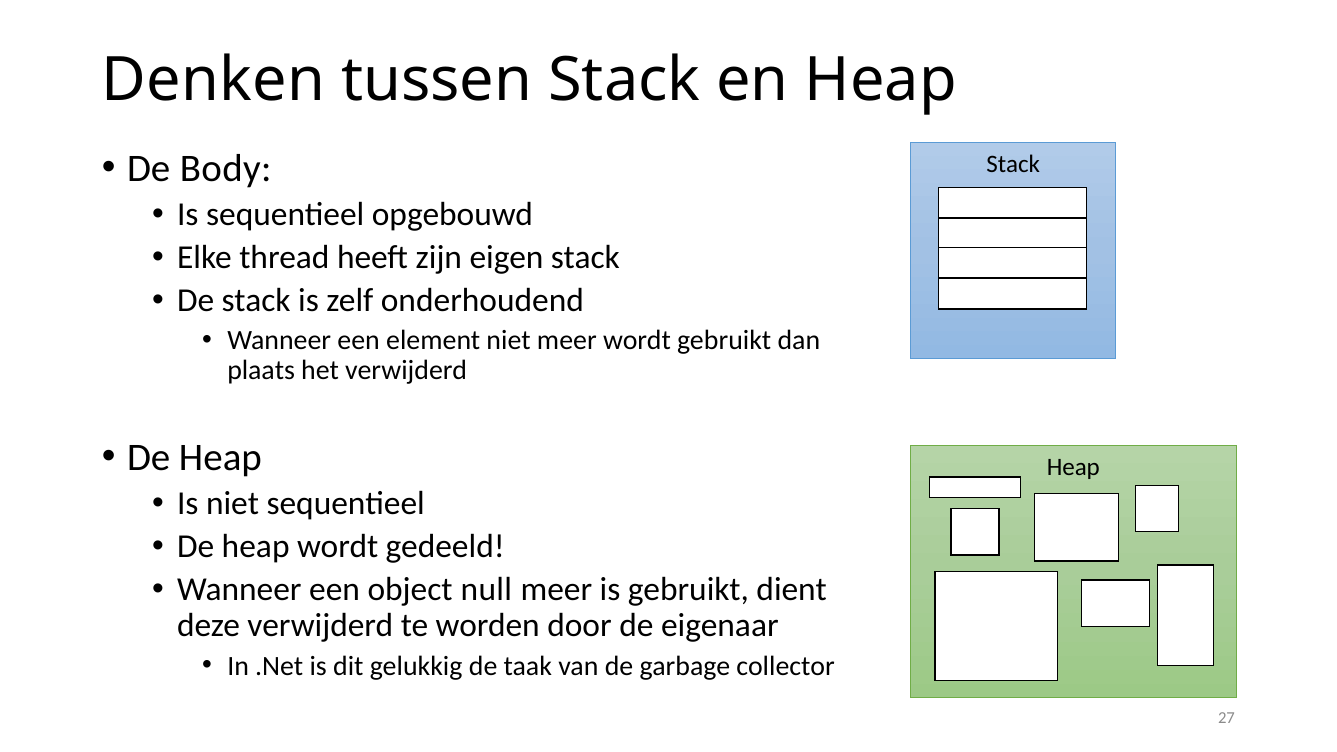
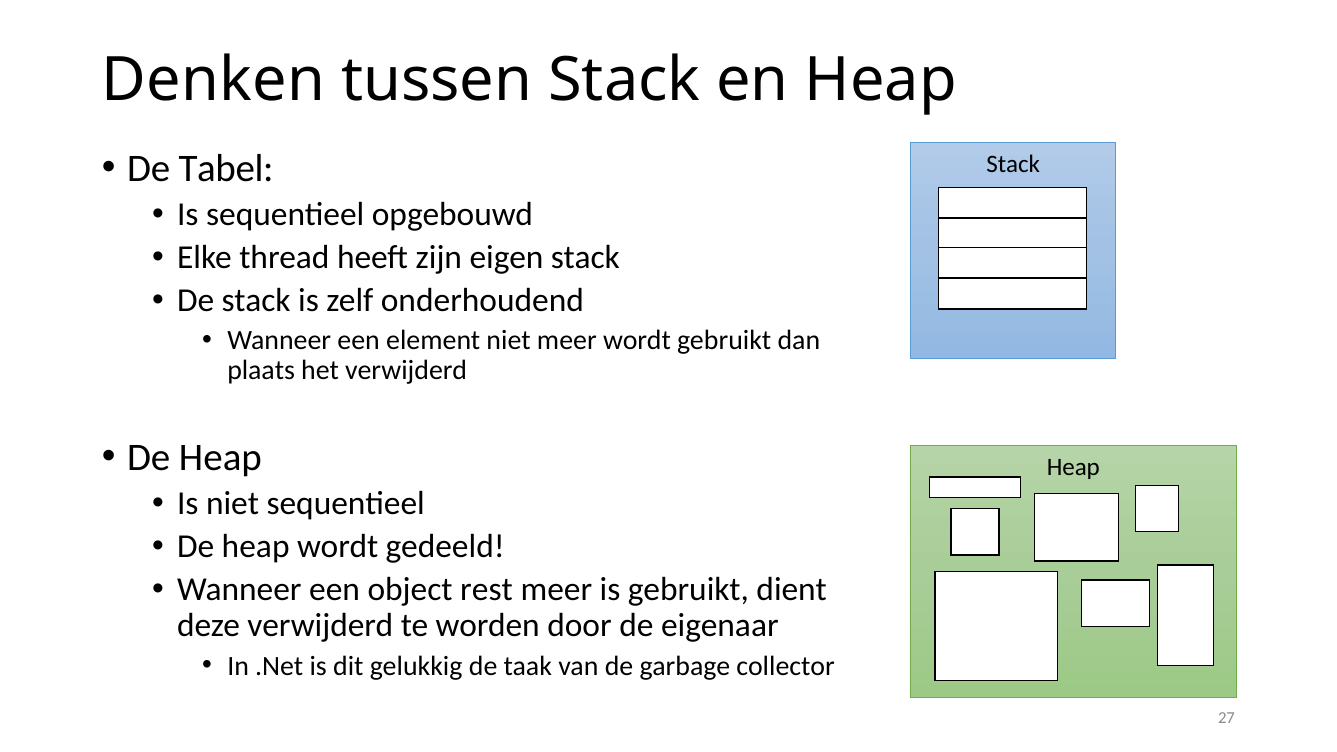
Body: Body -> Tabel (226, 168)
null: null -> rest (486, 590)
